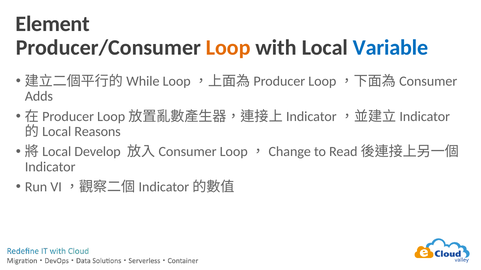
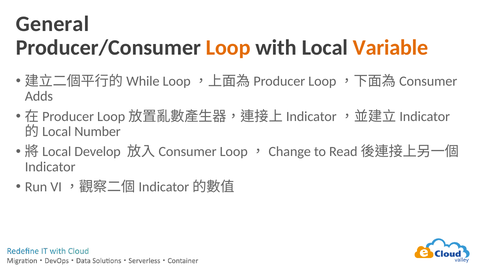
Element: Element -> General (52, 24)
Variable colour: blue -> orange (391, 48)
Reasons: Reasons -> Number (98, 132)
